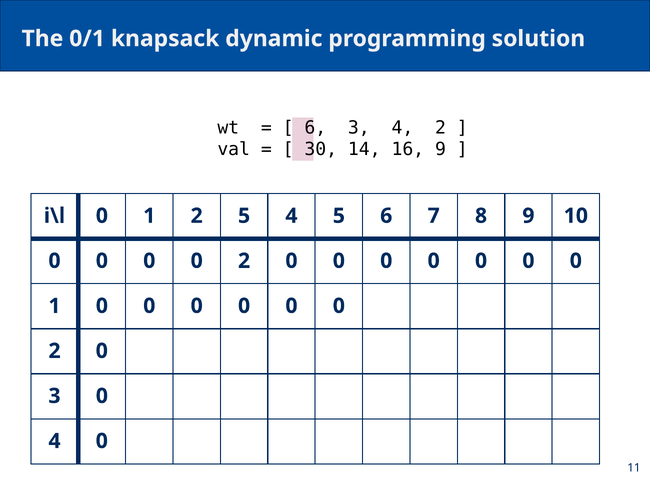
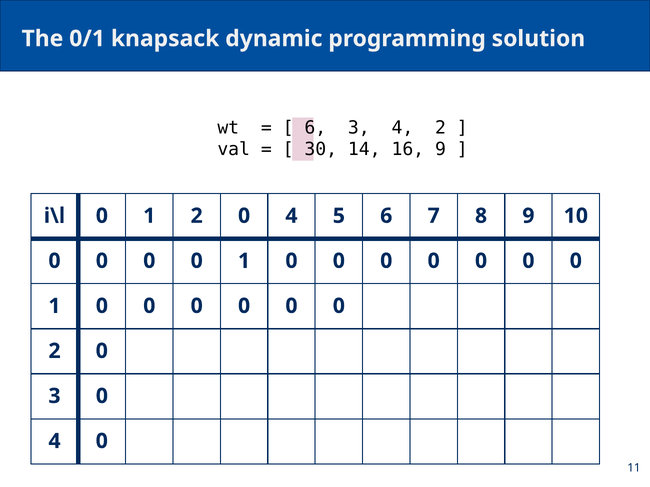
1 2 5: 5 -> 0 (244, 216)
2: 2 -> 1 (244, 261)
